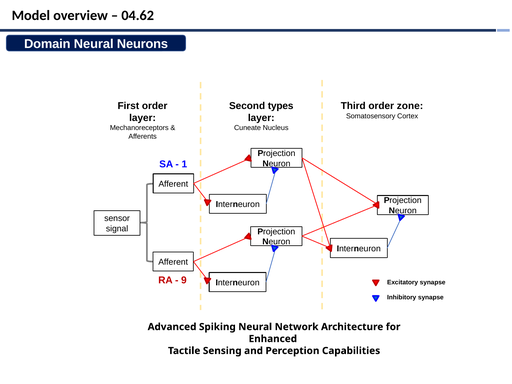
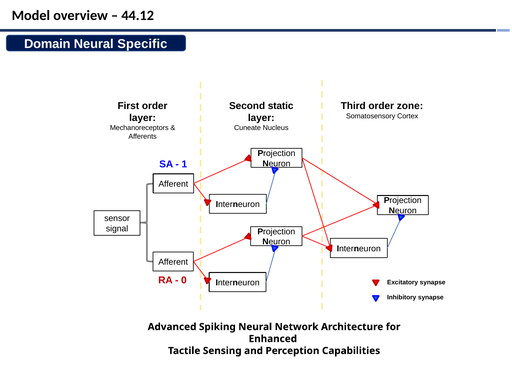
04.62: 04.62 -> 44.12 (138, 16)
Neurons: Neurons -> Specific (142, 44)
types: types -> static (281, 106)
9: 9 -> 0 (184, 280)
